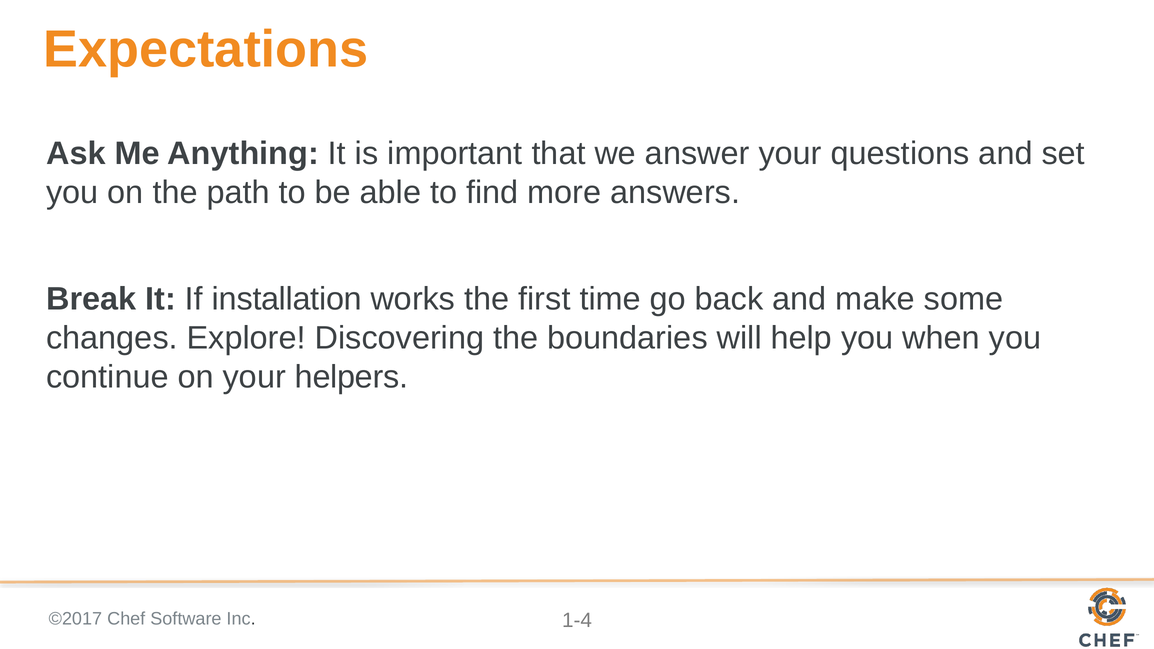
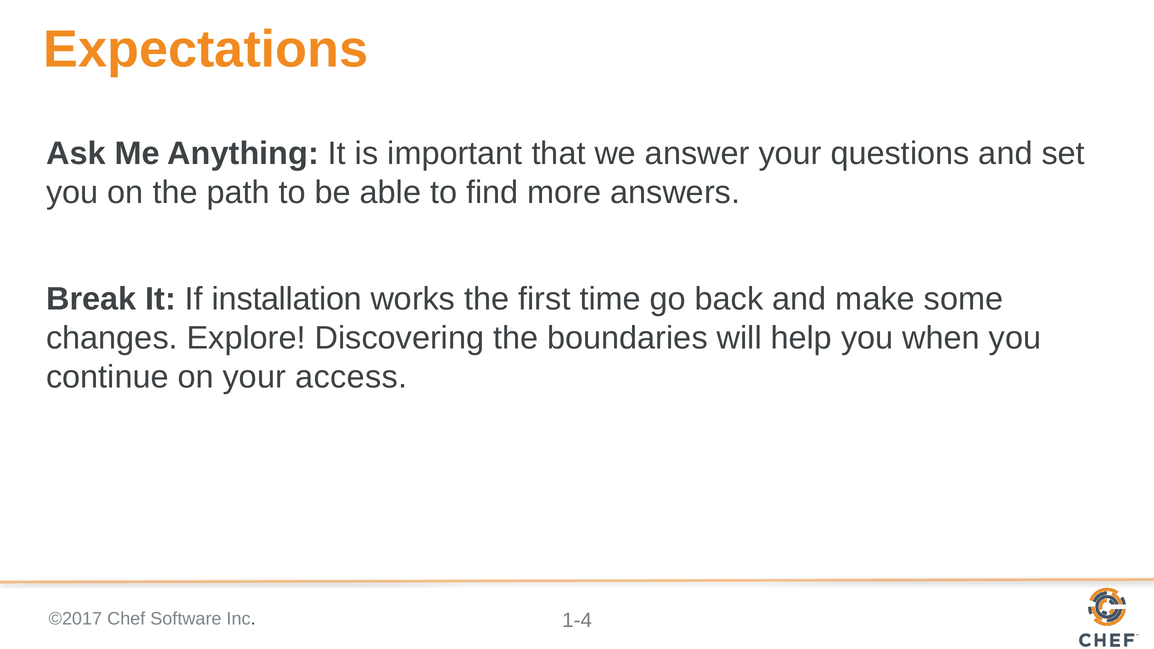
helpers: helpers -> access (351, 377)
